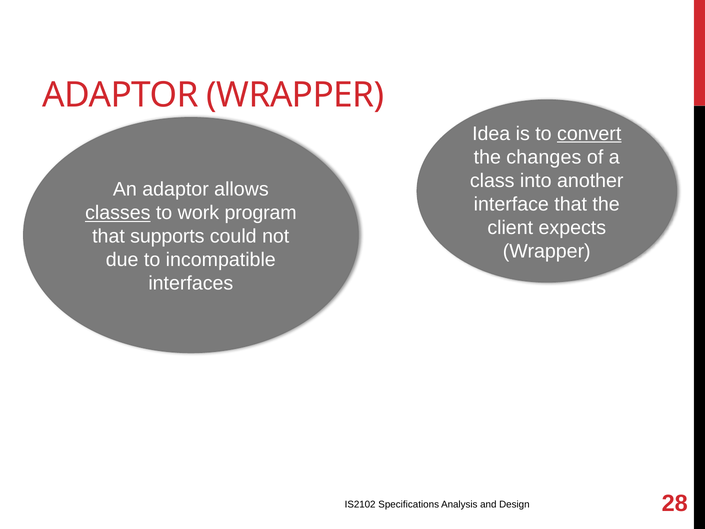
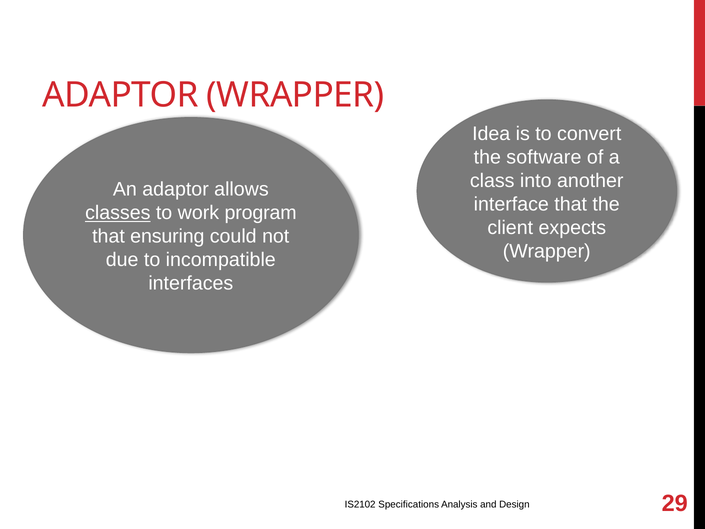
convert underline: present -> none (589, 133)
changes: changes -> software (544, 157)
supports: supports -> ensuring (167, 236)
28: 28 -> 29 (675, 503)
